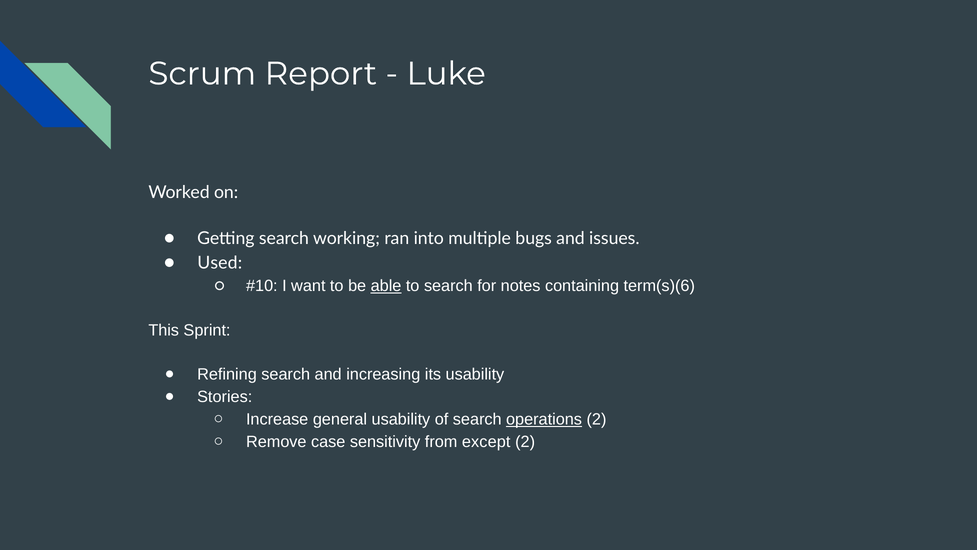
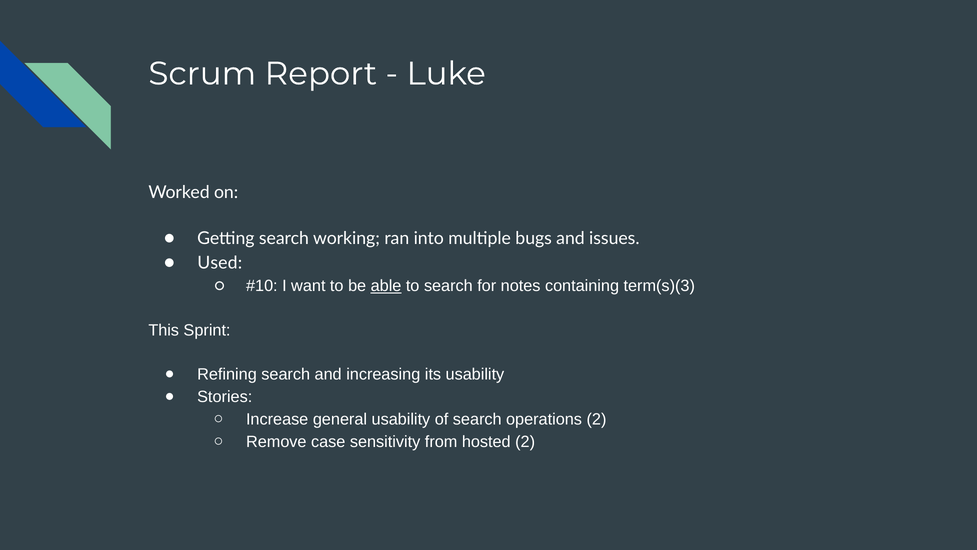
term(s)(6: term(s)(6 -> term(s)(3 (659, 286)
operations underline: present -> none (544, 419)
except: except -> hosted (486, 442)
